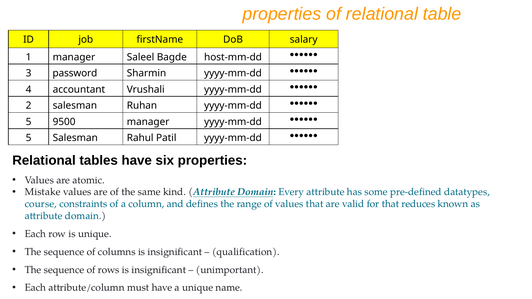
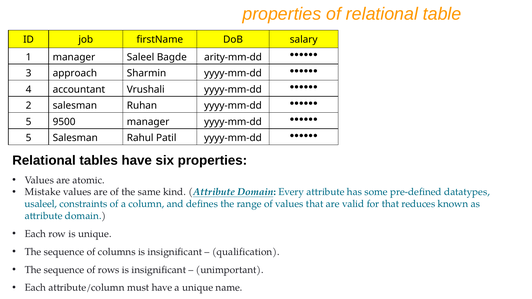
host-mm-dd: host-mm-dd -> arity-mm-dd (233, 57)
password: password -> approach (75, 73)
course: course -> usaleel (41, 204)
